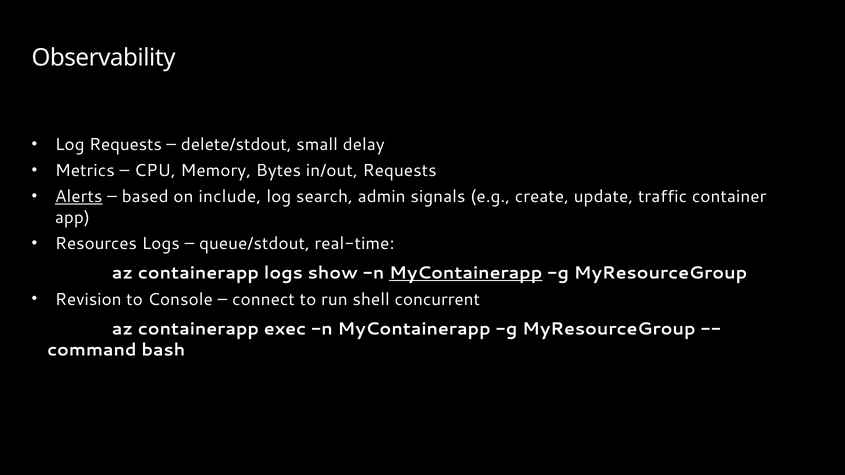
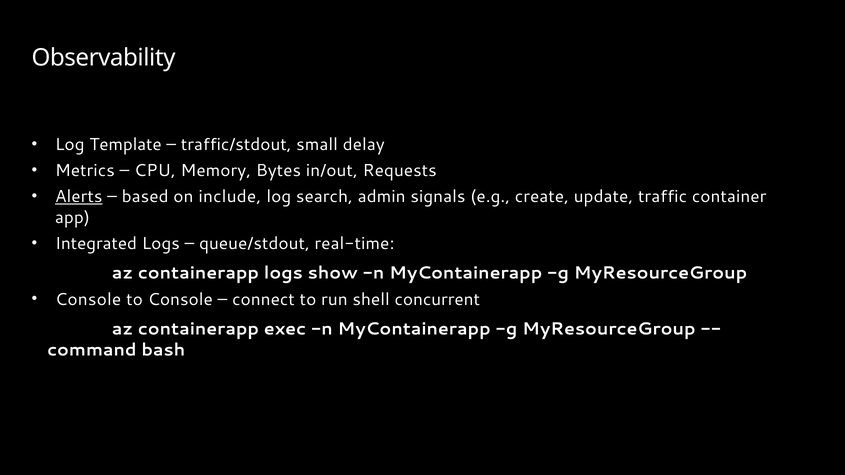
Log Requests: Requests -> Template (126, 145)
delete/stdout: delete/stdout -> traffic/stdout (236, 145)
Resources: Resources -> Integrated (96, 244)
MyContainerapp underline: present -> none (466, 273)
Revision: Revision -> Console (88, 299)
